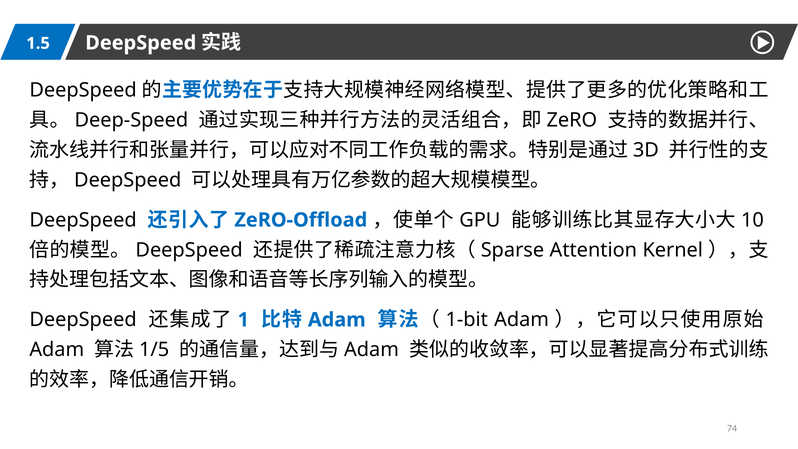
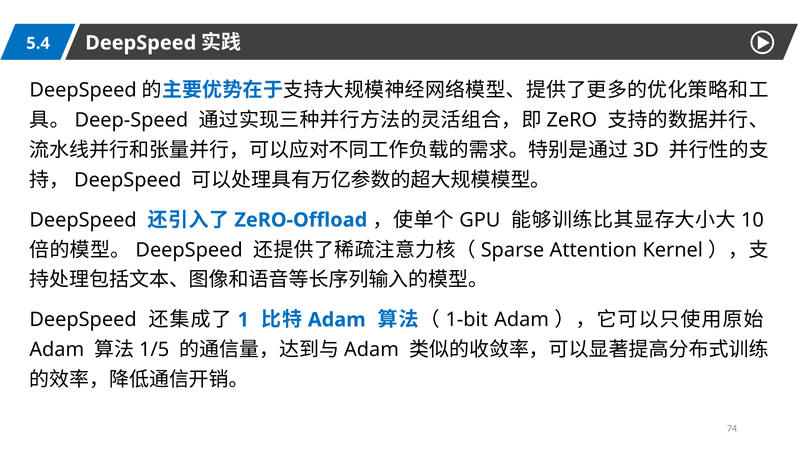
1.5: 1.5 -> 5.4 (38, 43)
